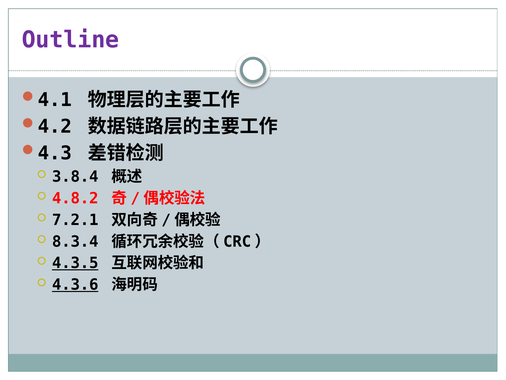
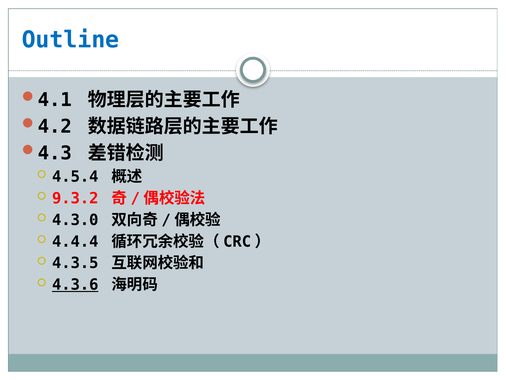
Outline colour: purple -> blue (70, 40)
3.8.4: 3.8.4 -> 4.5.4 (75, 176)
4.8.2: 4.8.2 -> 9.3.2 (75, 198)
7.2.1: 7.2.1 -> 4.3.0 (75, 220)
8.3.4: 8.3.4 -> 4.4.4 (75, 241)
4.3.5 underline: present -> none (75, 263)
